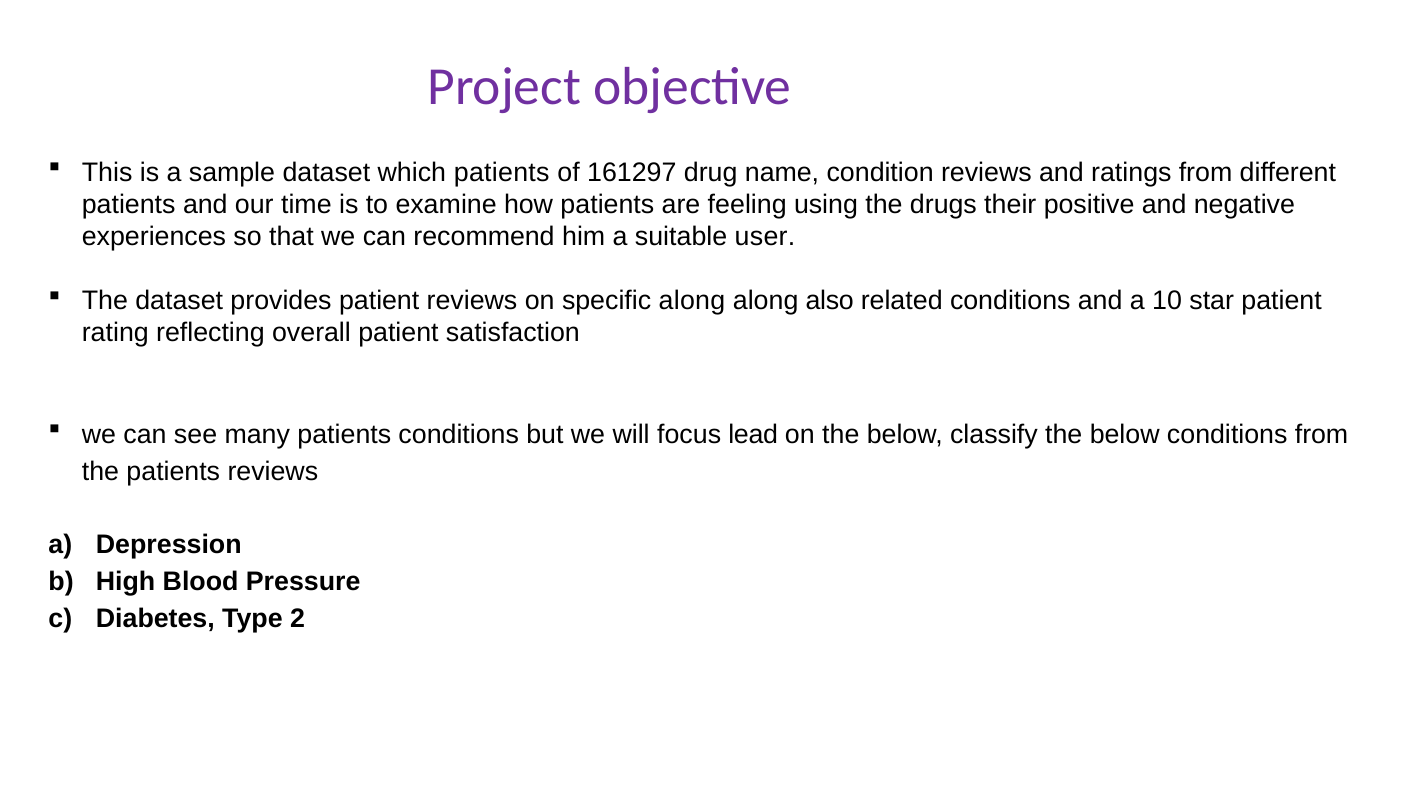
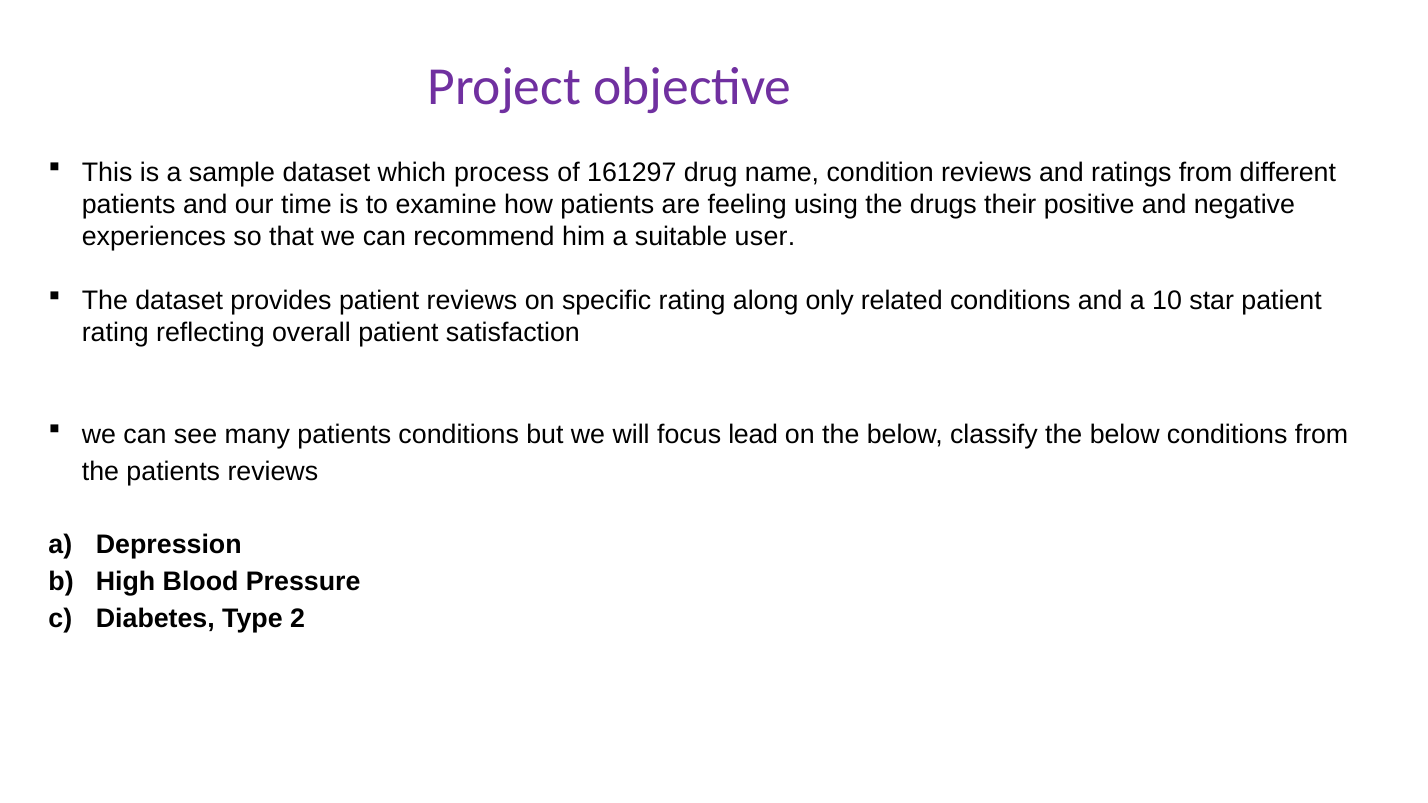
which patients: patients -> process (502, 173)
specific along: along -> rating (692, 301)
also: also -> only (830, 301)
